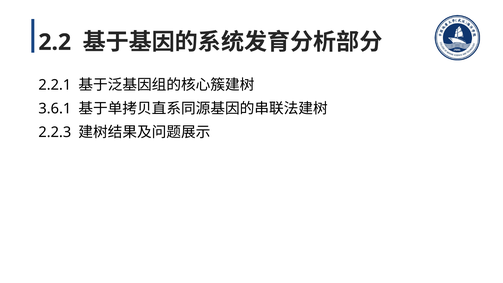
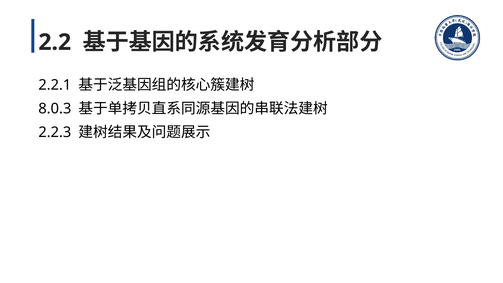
3.6.1: 3.6.1 -> 8.0.3 (55, 109)
